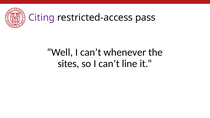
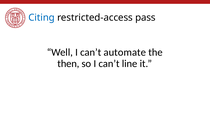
Citing colour: purple -> blue (42, 18)
whenever: whenever -> automate (125, 52)
sites: sites -> then (68, 64)
